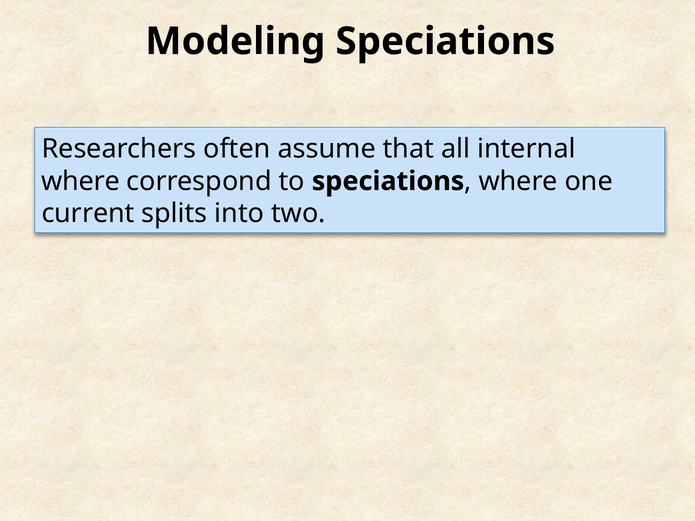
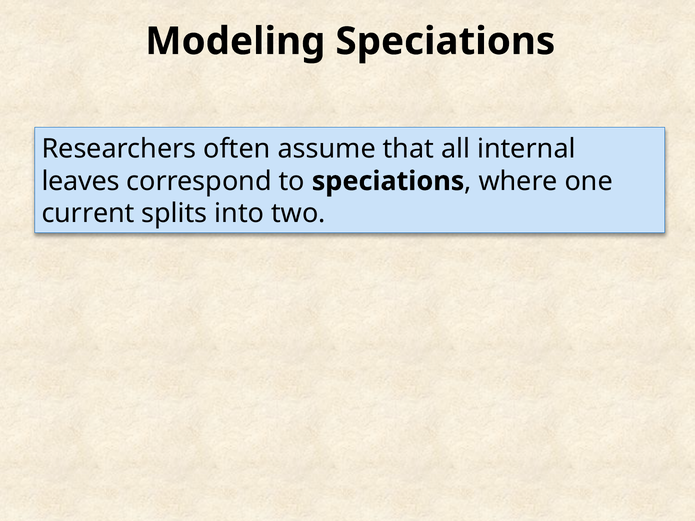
where: where -> leaves (81, 181)
